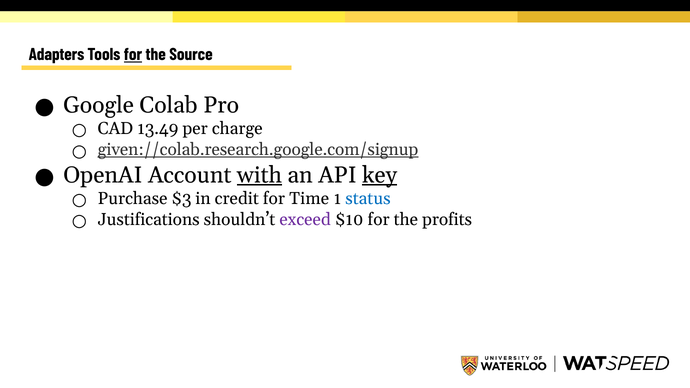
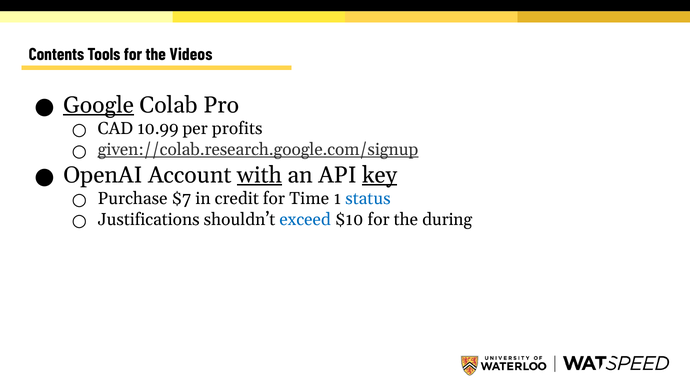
Adapters: Adapters -> Contents (56, 55)
for underline: present -> none (133, 55)
Source: Source -> Videos (191, 55)
Google underline: none -> present (99, 105)
13.49: 13.49 -> 10.99 (158, 129)
charge: charge -> profits (237, 129)
$3: $3 -> $7 (181, 199)
exceed colour: purple -> blue (305, 220)
profits: profits -> during (447, 220)
